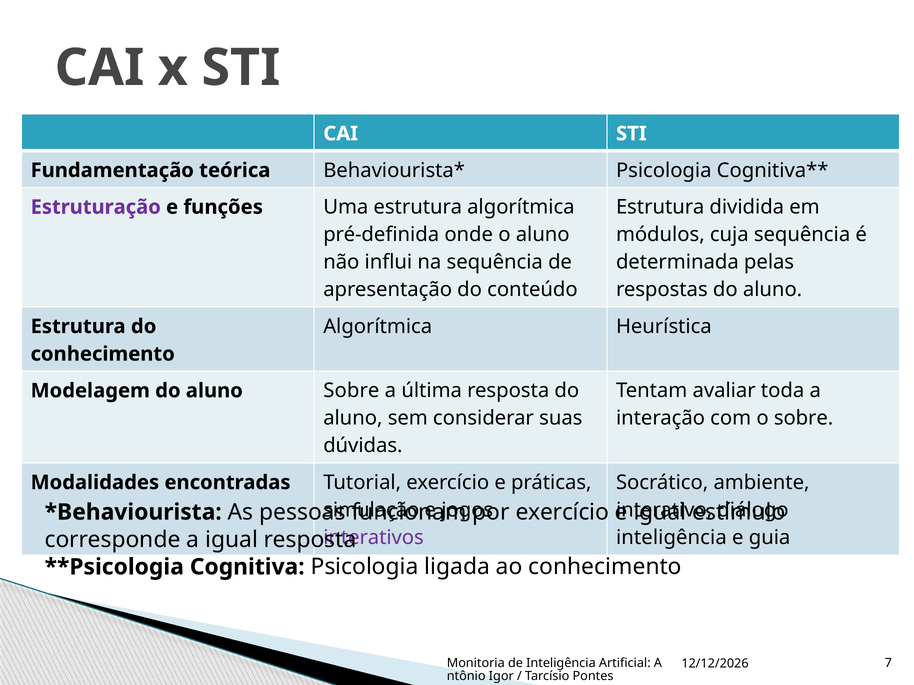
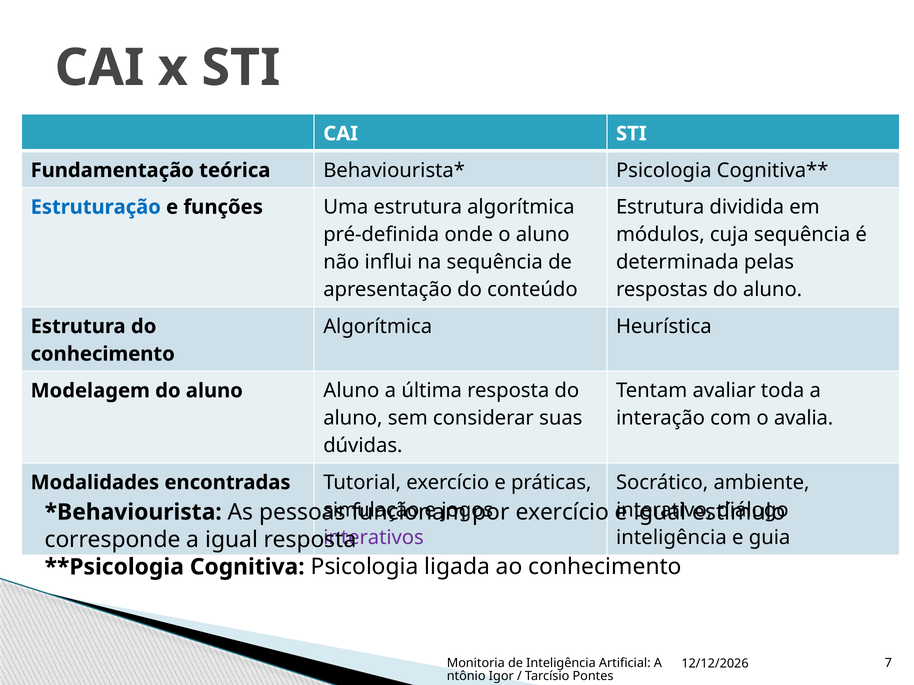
Estruturação colour: purple -> blue (96, 207)
aluno Sobre: Sobre -> Aluno (351, 391)
o sobre: sobre -> avalia (804, 419)
